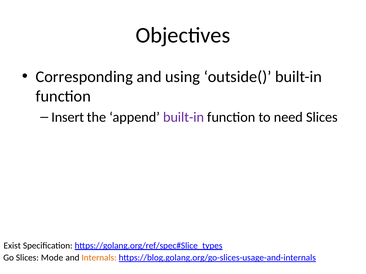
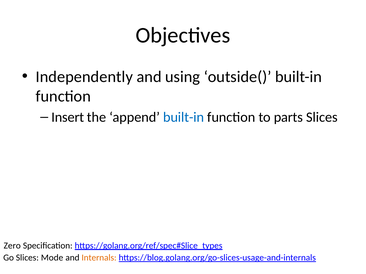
Corresponding: Corresponding -> Independently (84, 77)
built-in colour: purple -> blue (184, 117)
need: need -> parts (288, 117)
Exist: Exist -> Zero (12, 246)
